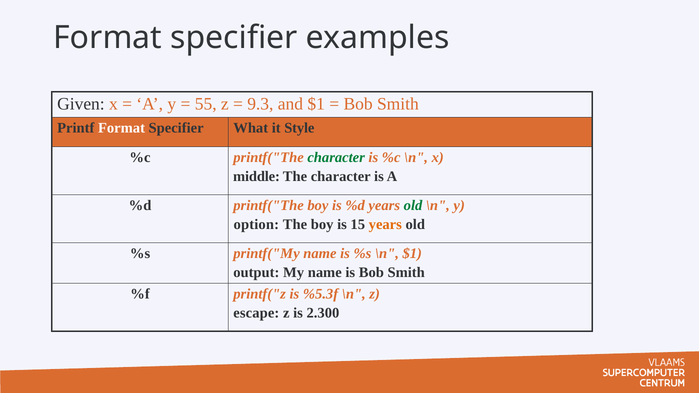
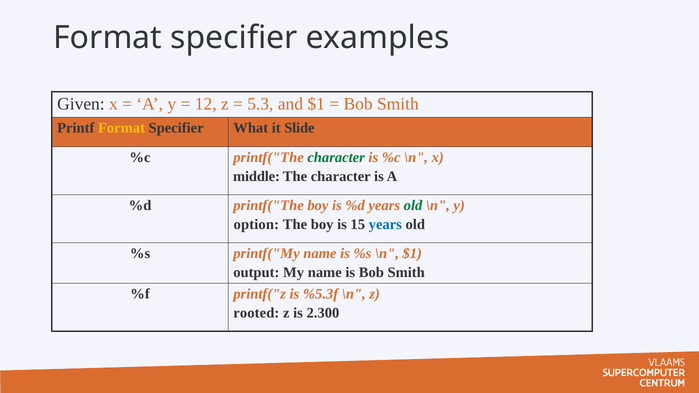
55: 55 -> 12 (206, 104)
9.3: 9.3 -> 5.3 (260, 104)
Format colour: white -> yellow (122, 128)
Style: Style -> Slide (299, 128)
years colour: orange -> blue (385, 225)
escape: escape -> rooted (256, 313)
